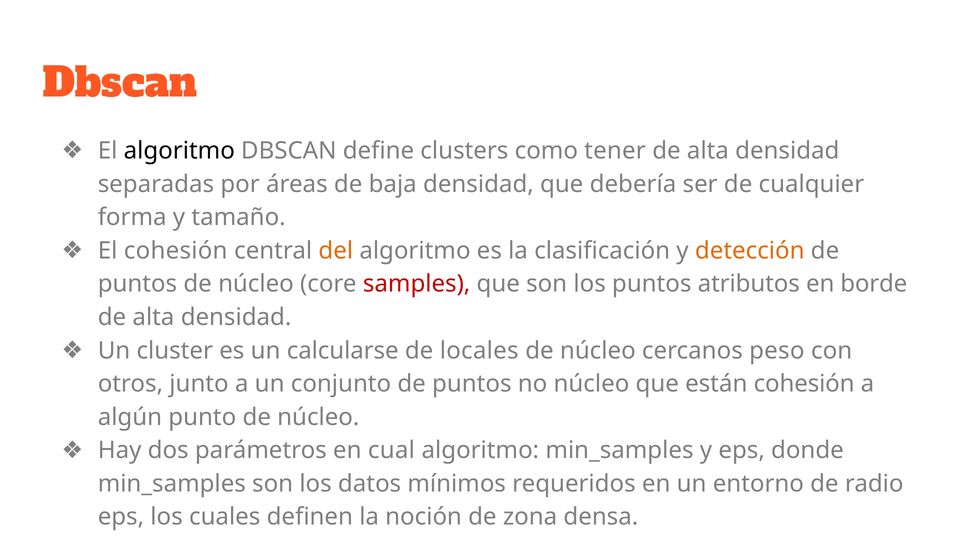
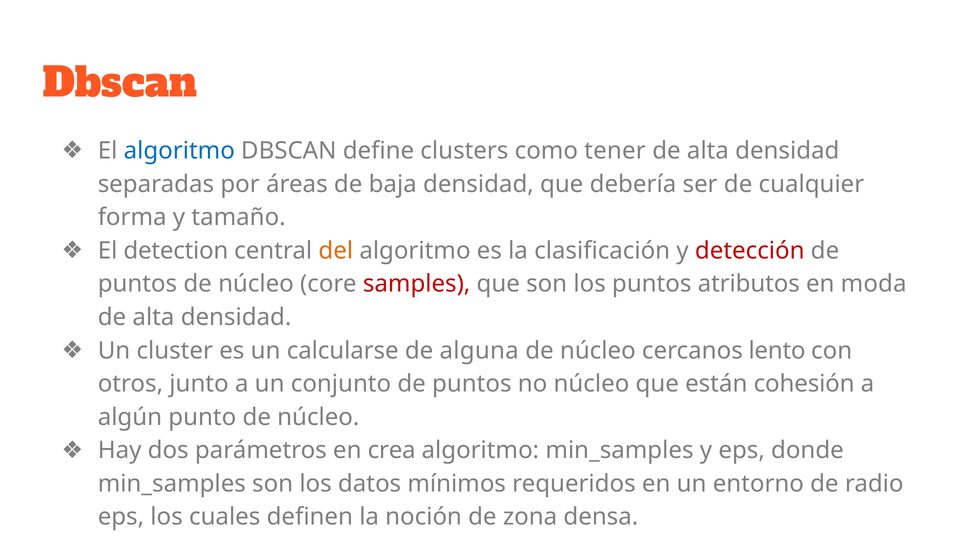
algoritmo colour: black -> blue (179, 151)
El cohesión: cohesión -> detection (176, 251)
detección colour: orange -> red (750, 251)
borde: borde -> moda (874, 284)
locales: locales -> alguna (479, 350)
peso: peso -> lento (777, 350)
cual: cual -> crea (392, 450)
